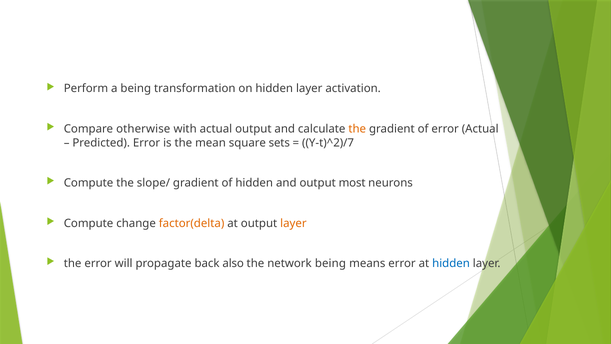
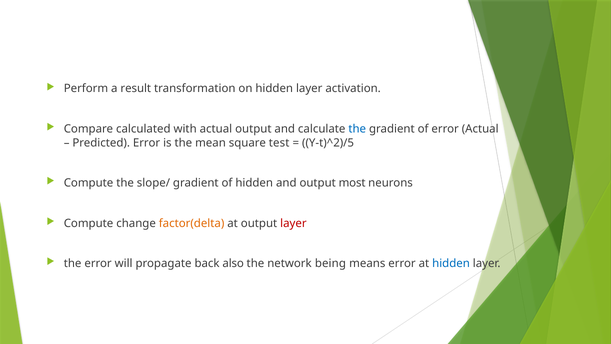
a being: being -> result (136, 89)
otherwise: otherwise -> calculated (143, 129)
the colour: orange -> blue (357, 129)
sets: sets -> test (279, 143)
Y-t)^2)/7: Y-t)^2)/7 -> Y-t)^2)/5 (328, 143)
layer colour: orange -> red (293, 223)
